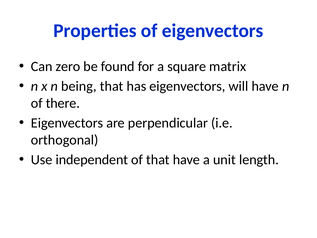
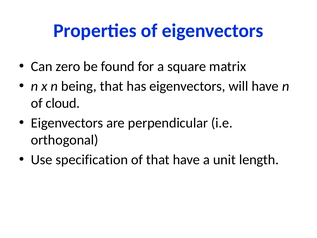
there: there -> cloud (63, 103)
independent: independent -> specification (92, 160)
